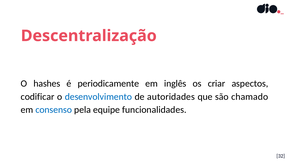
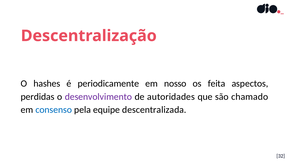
inglês: inglês -> nosso (175, 84)
criar: criar -> feita (217, 84)
codificar: codificar -> perdidas (38, 97)
desenvolvimento colour: blue -> purple (98, 97)
funcionalidades: funcionalidades -> descentralizada (154, 110)
